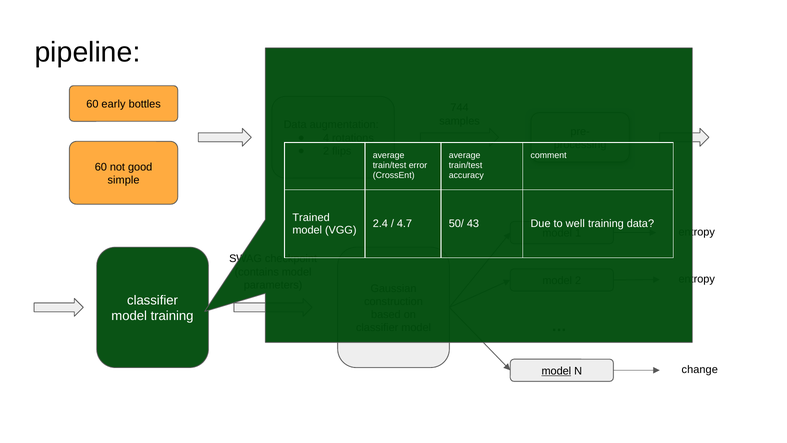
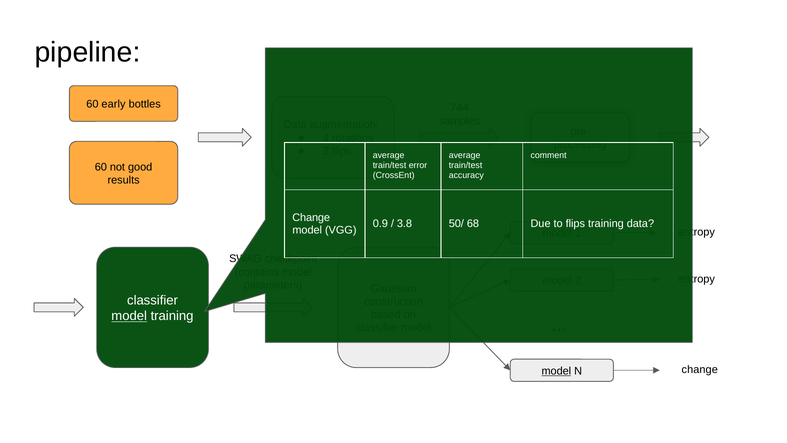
simple: simple -> results (124, 180)
Trained: Trained -> Change (311, 218)
2.4: 2.4 -> 0.9 (380, 224)
4.7: 4.7 -> 3.8 (404, 224)
43: 43 -> 68 (473, 224)
to well: well -> flips (575, 224)
model underline: none -> present (129, 316)
